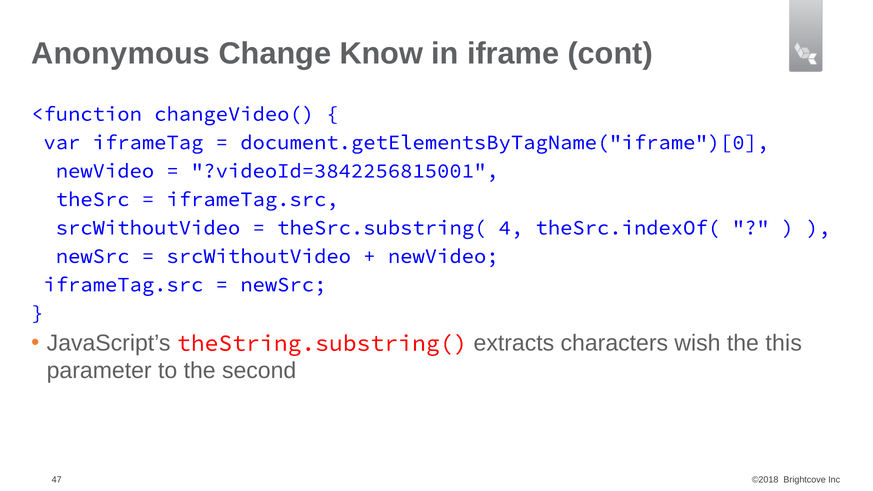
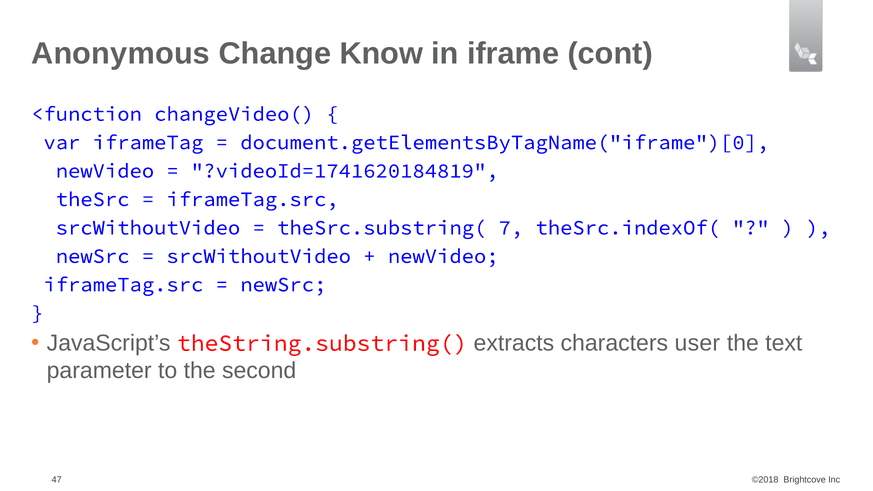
?videoId=3842256815001: ?videoId=3842256815001 -> ?videoId=1741620184819 (345, 171)
4: 4 -> 7 (511, 228)
wish: wish -> user (697, 343)
this: this -> text (784, 343)
